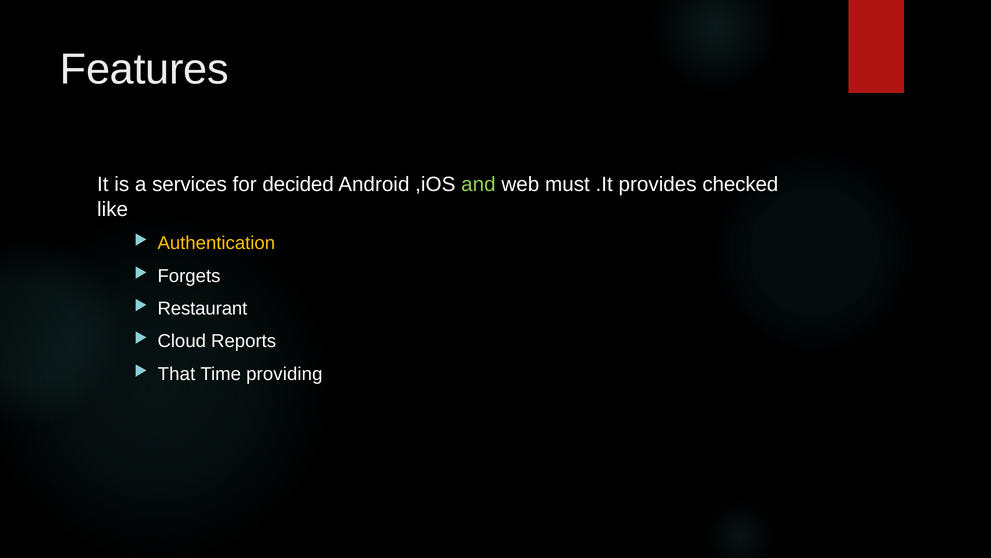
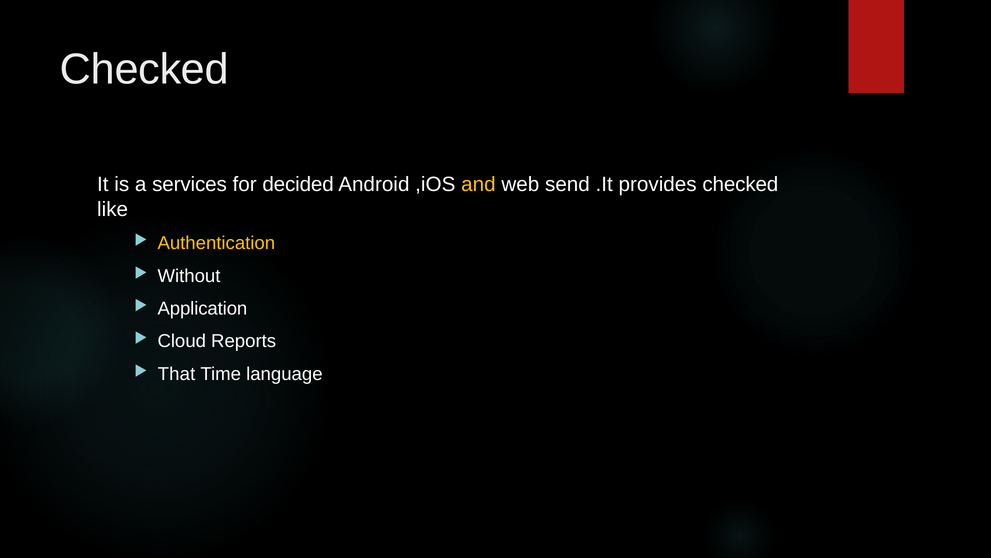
Features: Features -> Checked (144, 70)
and colour: light green -> yellow (478, 184)
must: must -> send (567, 184)
Forgets: Forgets -> Without (189, 276)
Restaurant: Restaurant -> Application (202, 308)
providing: providing -> language (284, 374)
